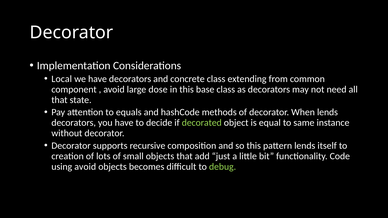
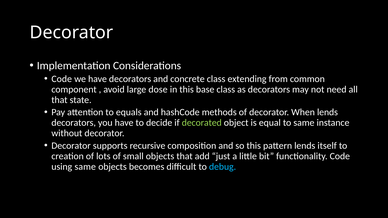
Local: Local -> Code (62, 79)
using avoid: avoid -> same (85, 167)
debug colour: light green -> light blue (223, 167)
